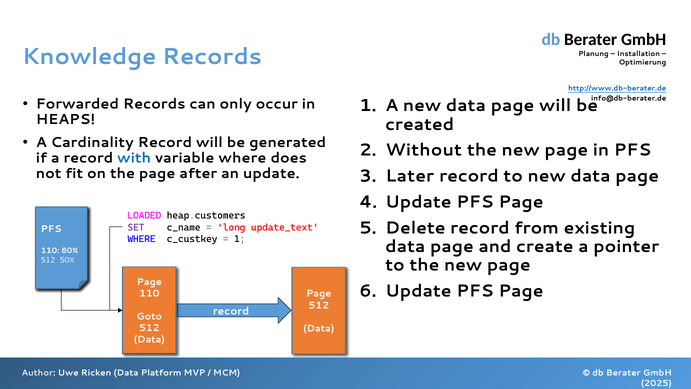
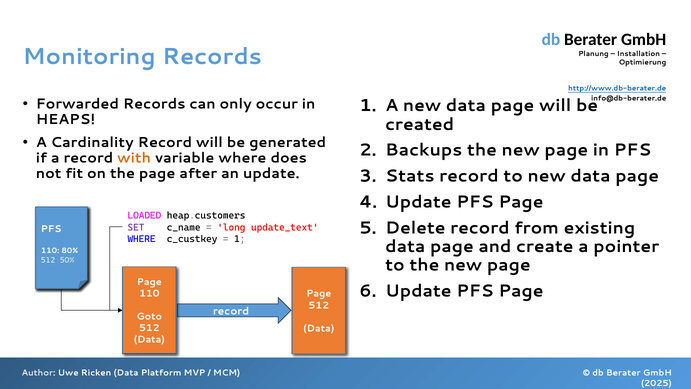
Knowledge: Knowledge -> Monitoring (89, 56)
Without: Without -> Backups (424, 150)
with colour: blue -> orange (134, 158)
Later: Later -> Stats (410, 176)
